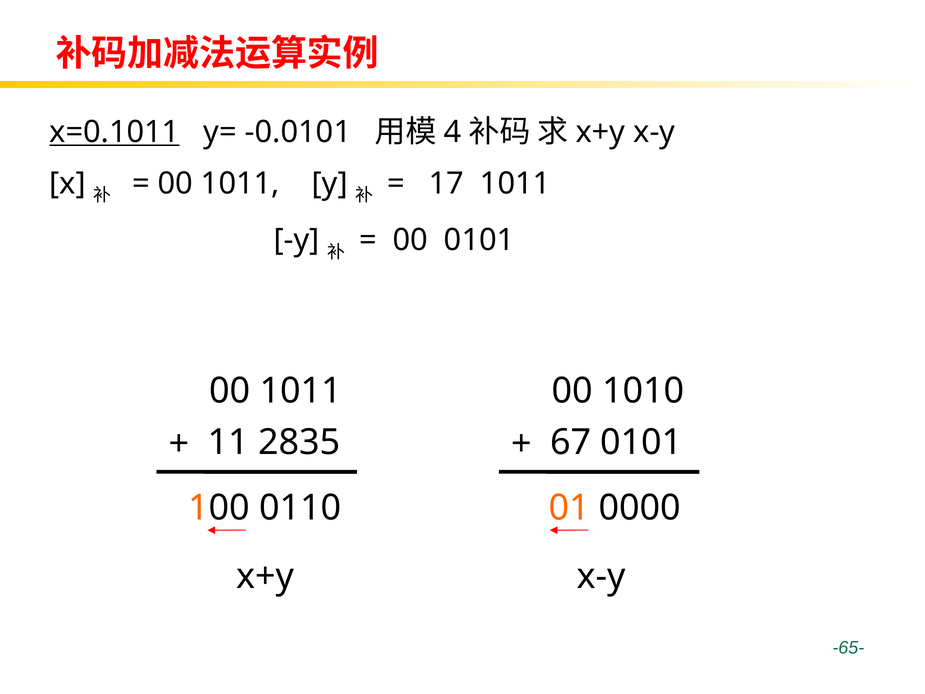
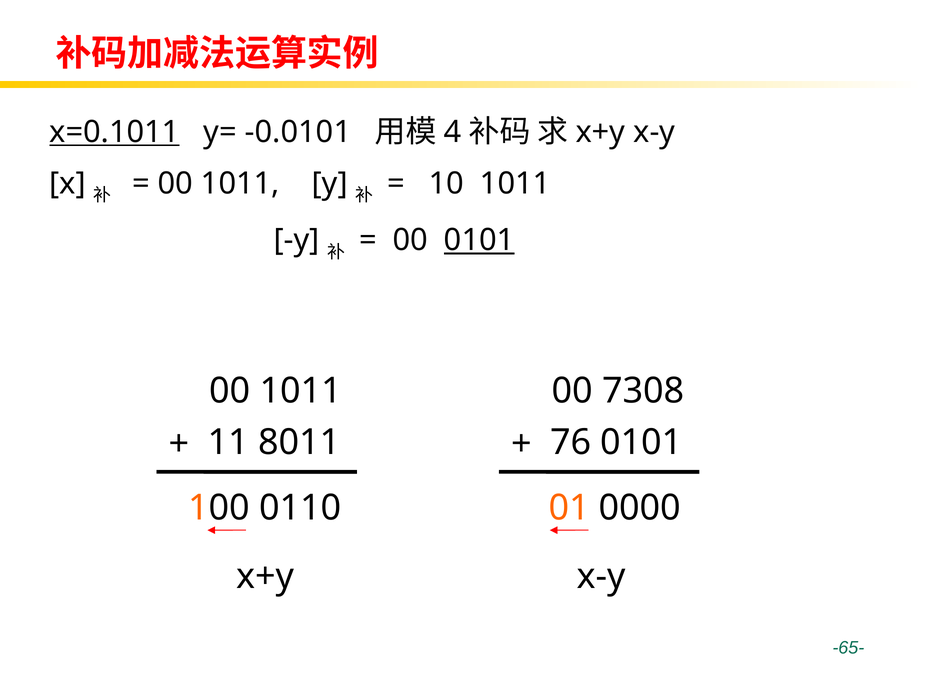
17: 17 -> 10 (446, 183)
0101 underline: none -> present (479, 240)
1010: 1010 -> 7308 (643, 391)
2835: 2835 -> 8011 (299, 442)
67: 67 -> 76 (571, 442)
